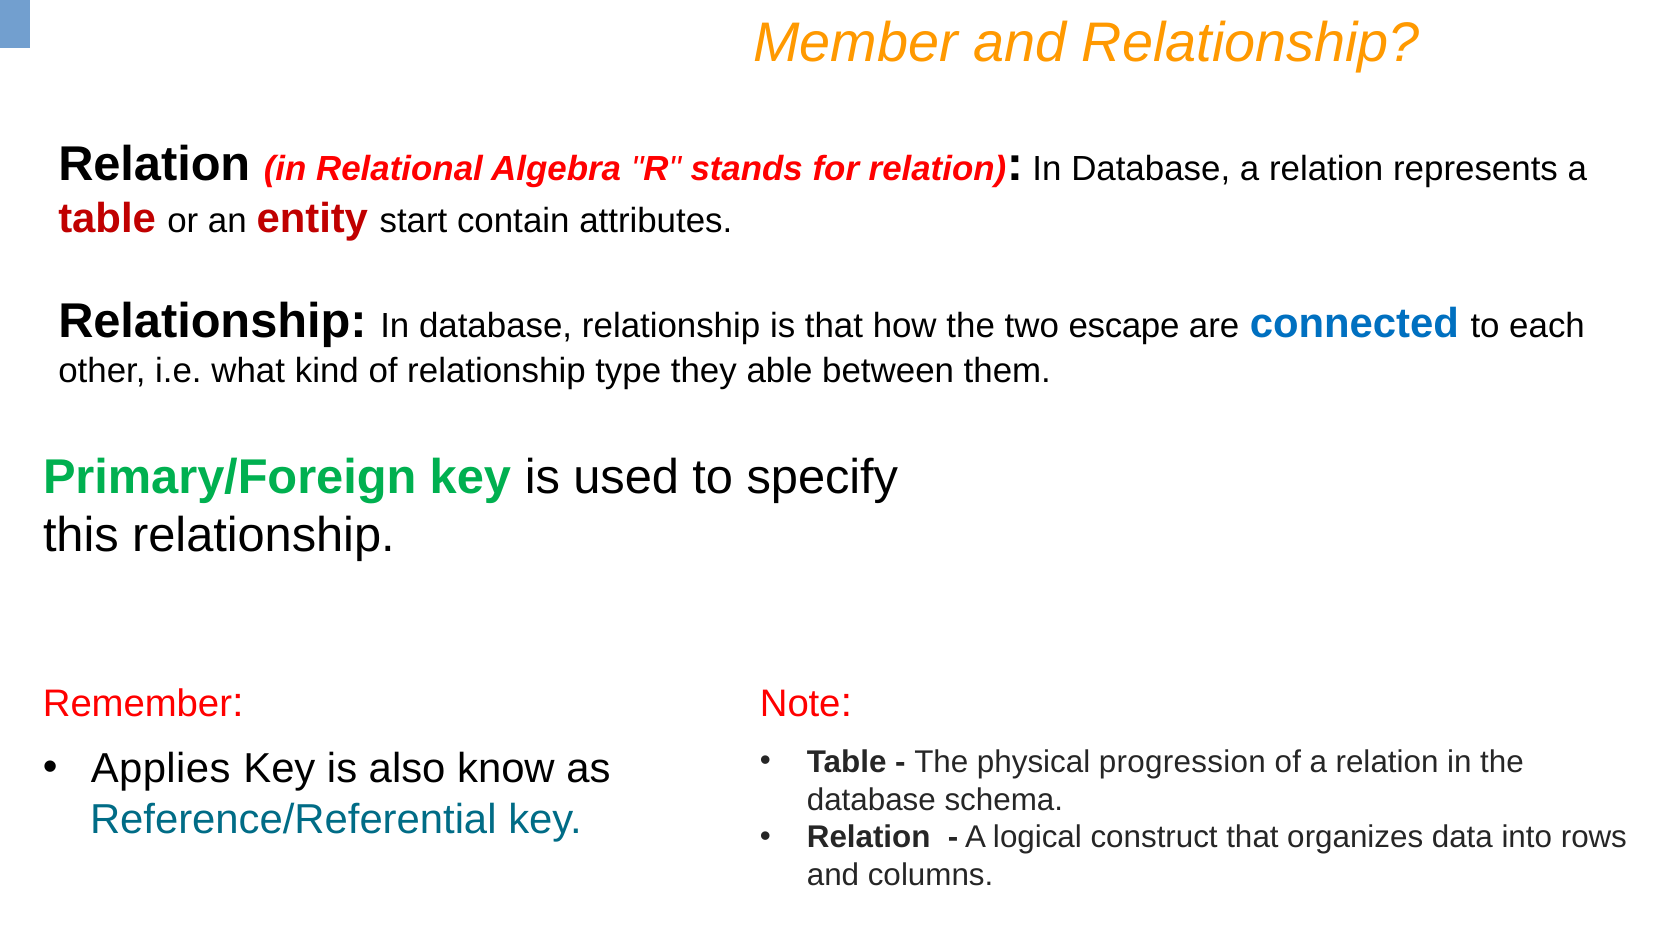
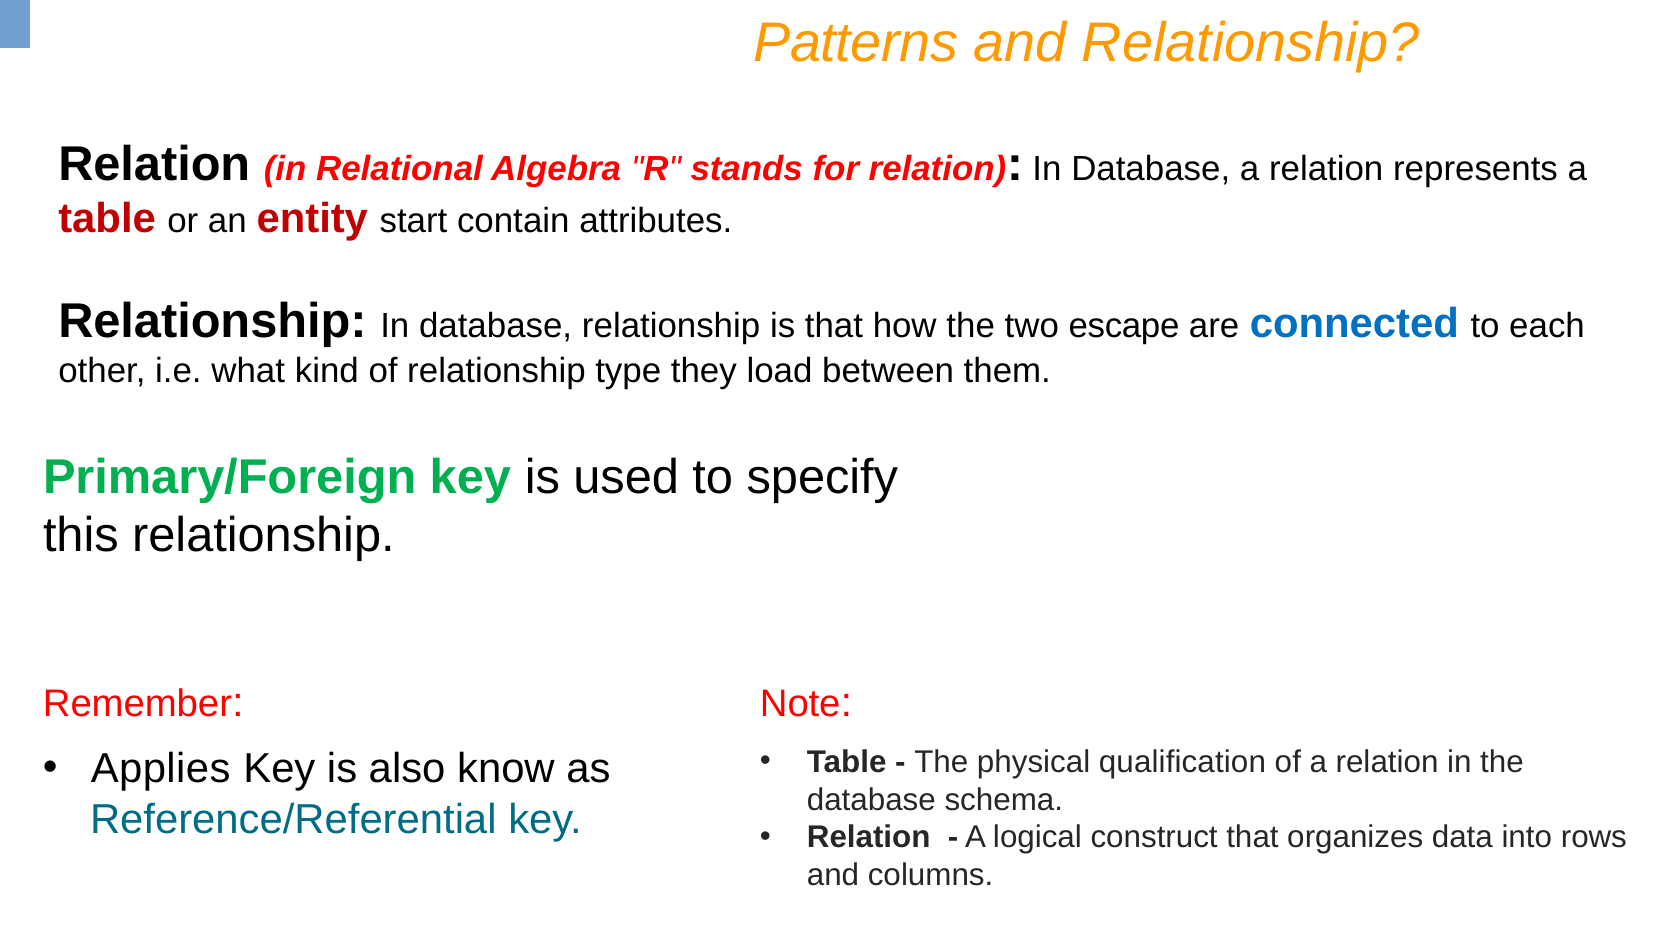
Member: Member -> Patterns (856, 44)
able: able -> load (779, 371)
progression: progression -> qualification (1182, 762)
